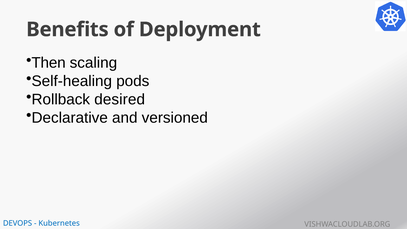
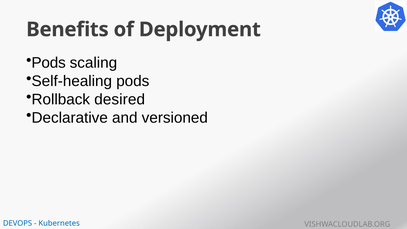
Then: Then -> Pods (49, 63)
